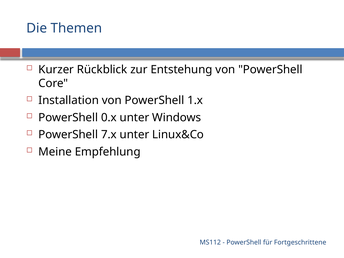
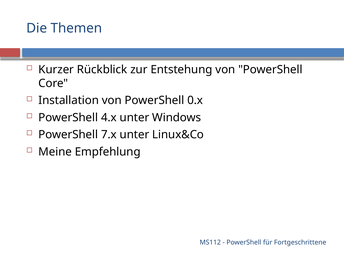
1.x: 1.x -> 0.x (195, 100)
0.x: 0.x -> 4.x (109, 118)
